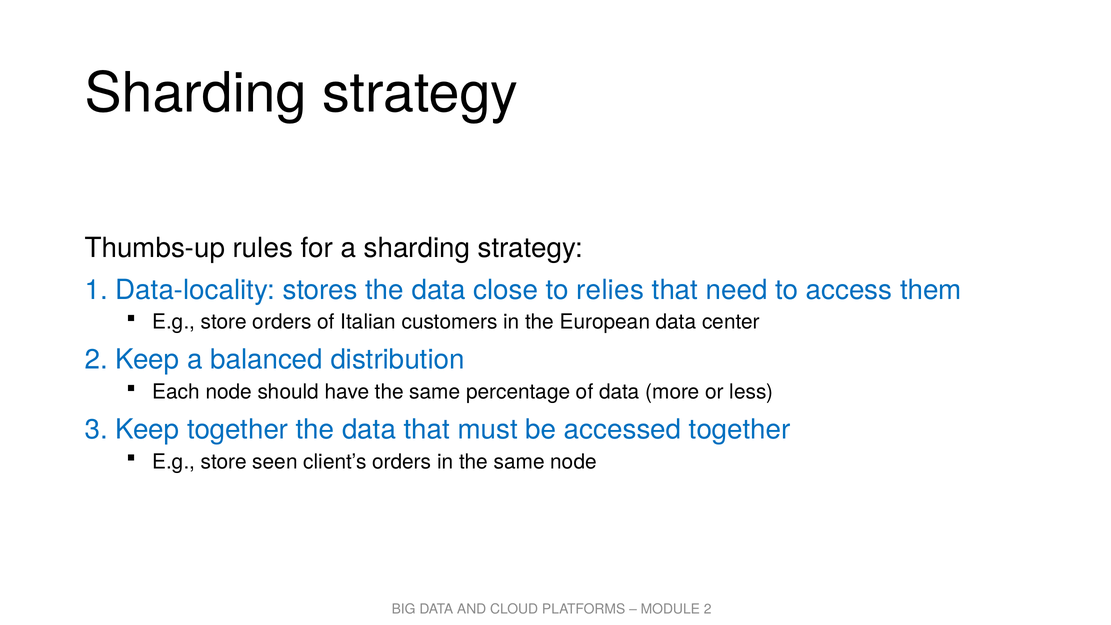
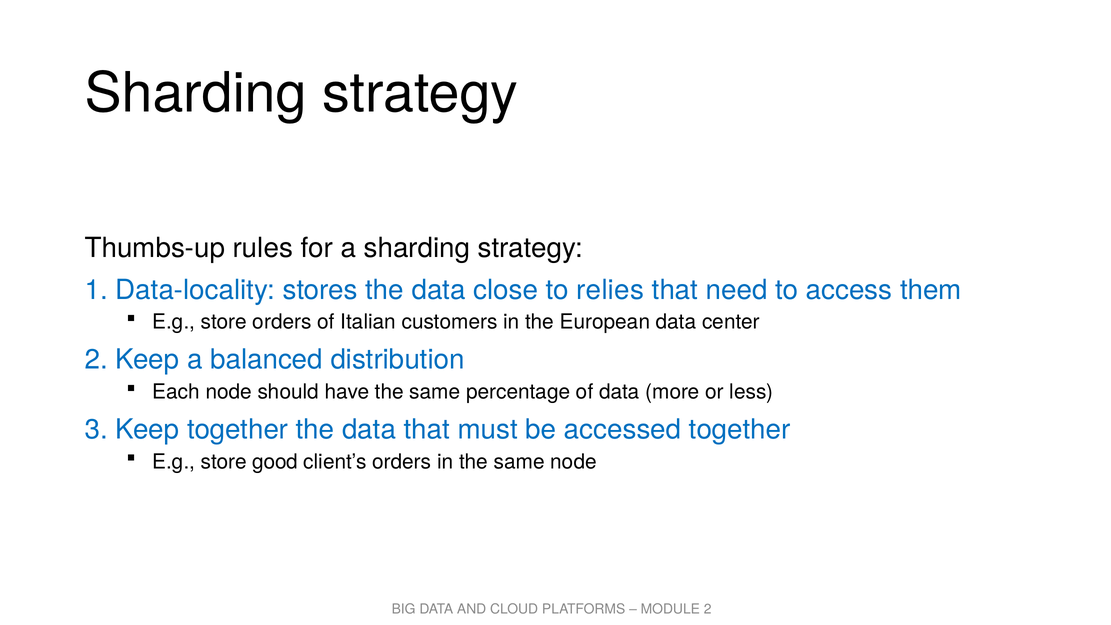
seen: seen -> good (275, 462)
